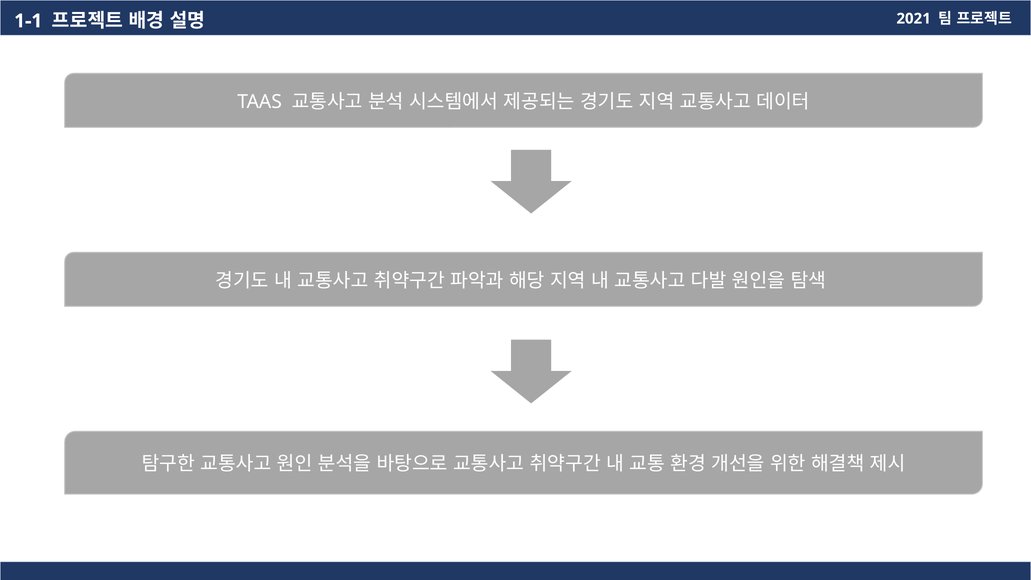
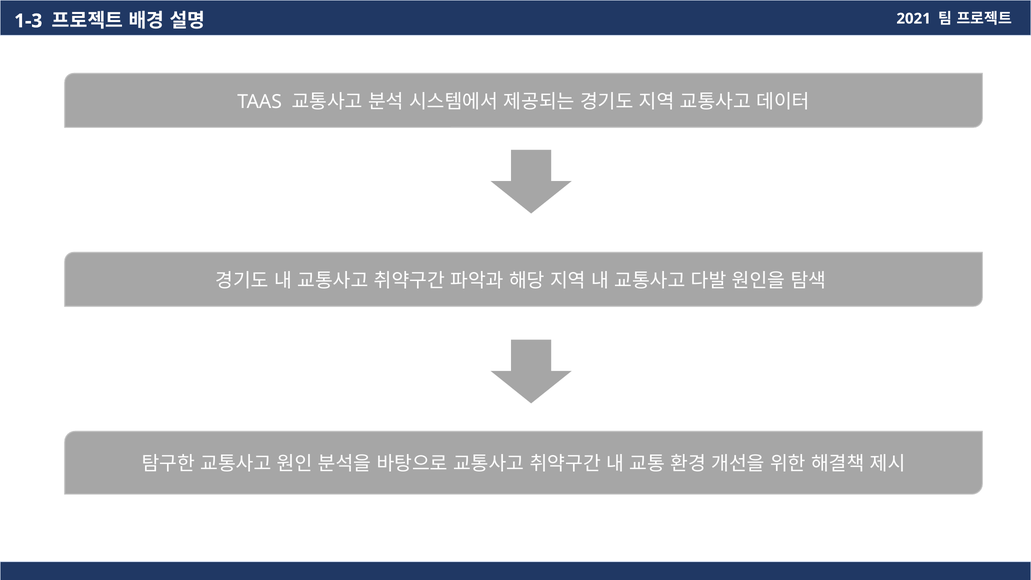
1-1: 1-1 -> 1-3 (28, 21)
